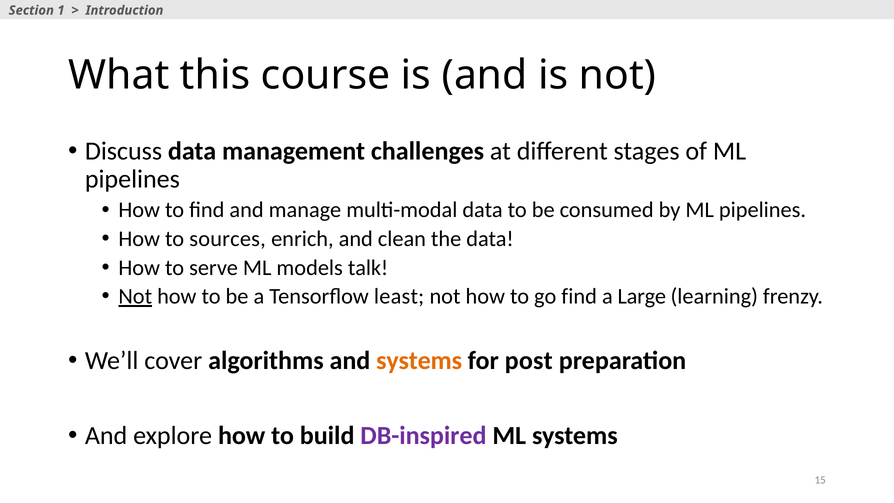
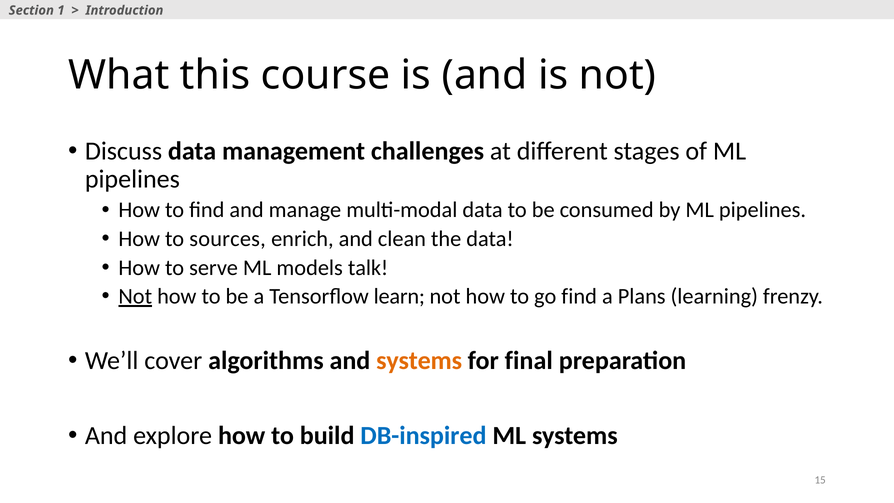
least: least -> learn (399, 296)
Large: Large -> Plans (642, 296)
post: post -> final (529, 361)
DB-inspired colour: purple -> blue (423, 435)
